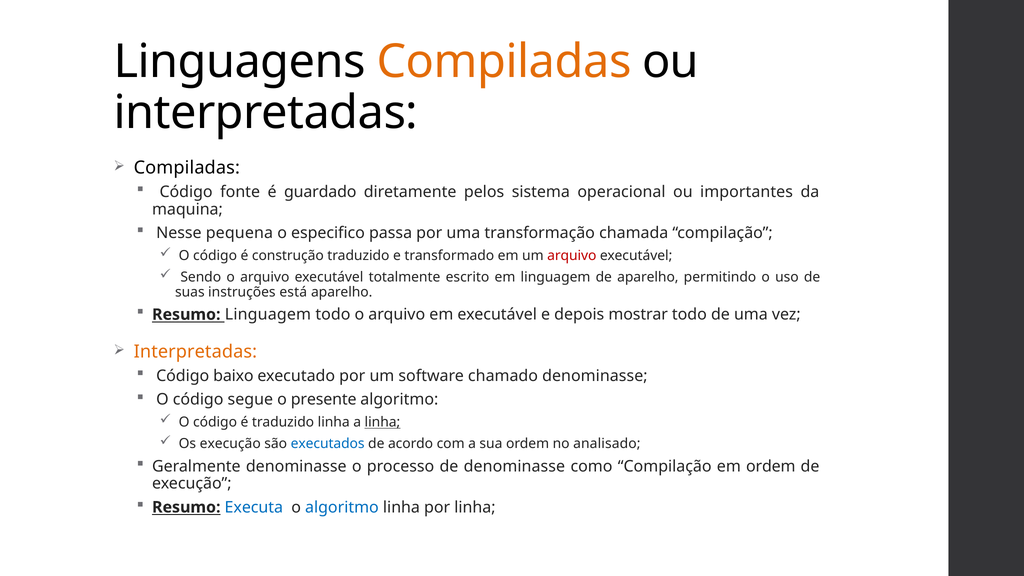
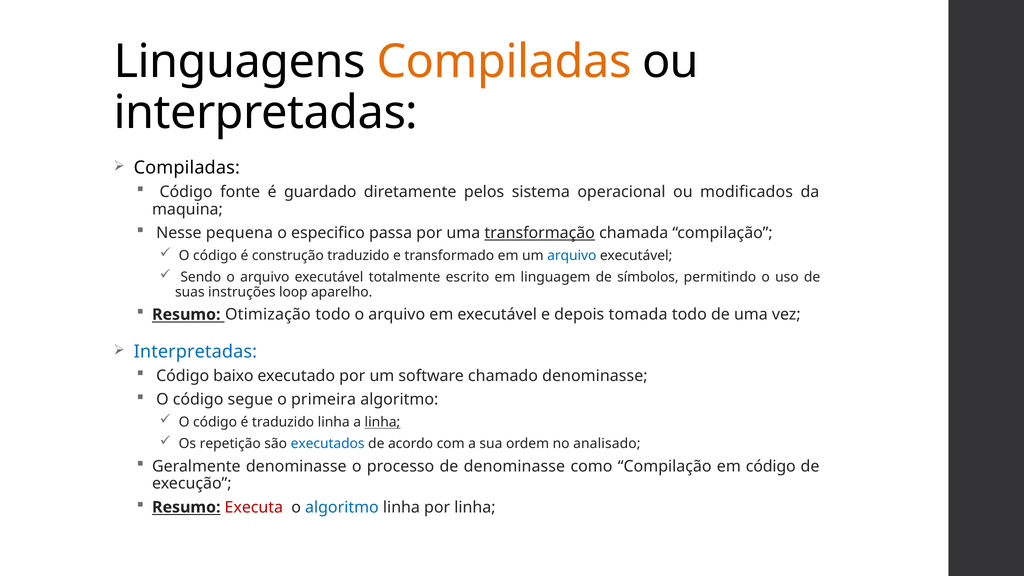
importantes: importantes -> modificados (747, 192)
transformação underline: none -> present (540, 233)
arquivo colour: red -> blue (572, 256)
de aparelho: aparelho -> símbolos (648, 277)
está: está -> loop (293, 292)
Resumo Linguagem: Linguagem -> Otimização (268, 315)
mostrar: mostrar -> tomada (638, 315)
Interpretadas colour: orange -> blue (195, 352)
presente: presente -> primeira (324, 400)
Os execução: execução -> repetição (230, 444)
em ordem: ordem -> código (771, 466)
Executa colour: blue -> red (254, 507)
